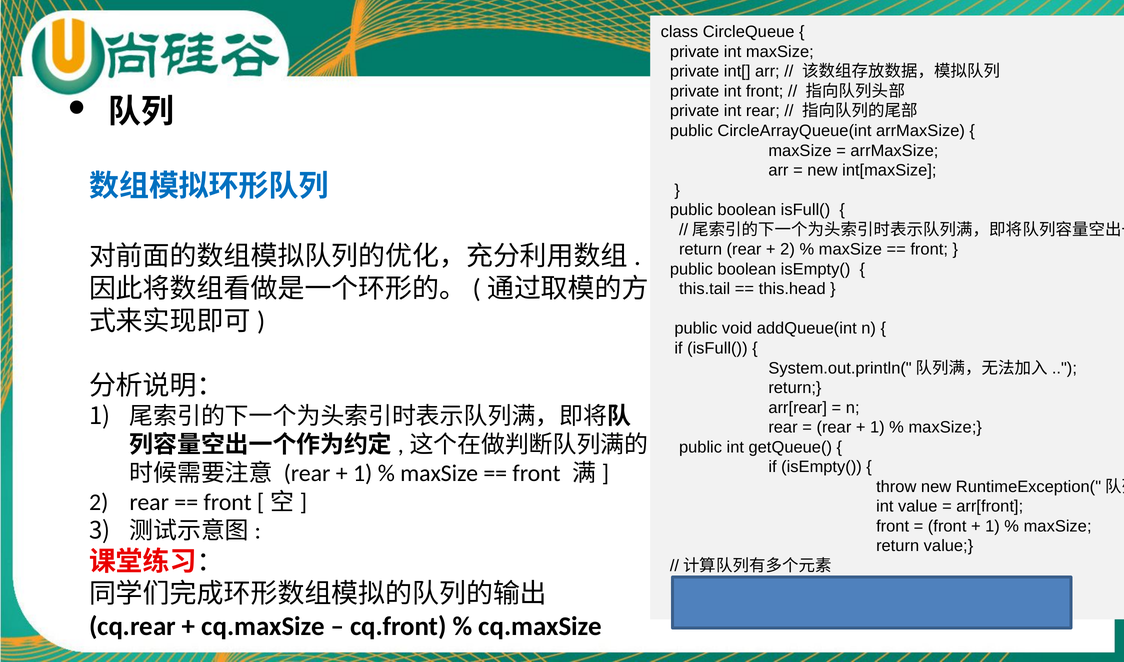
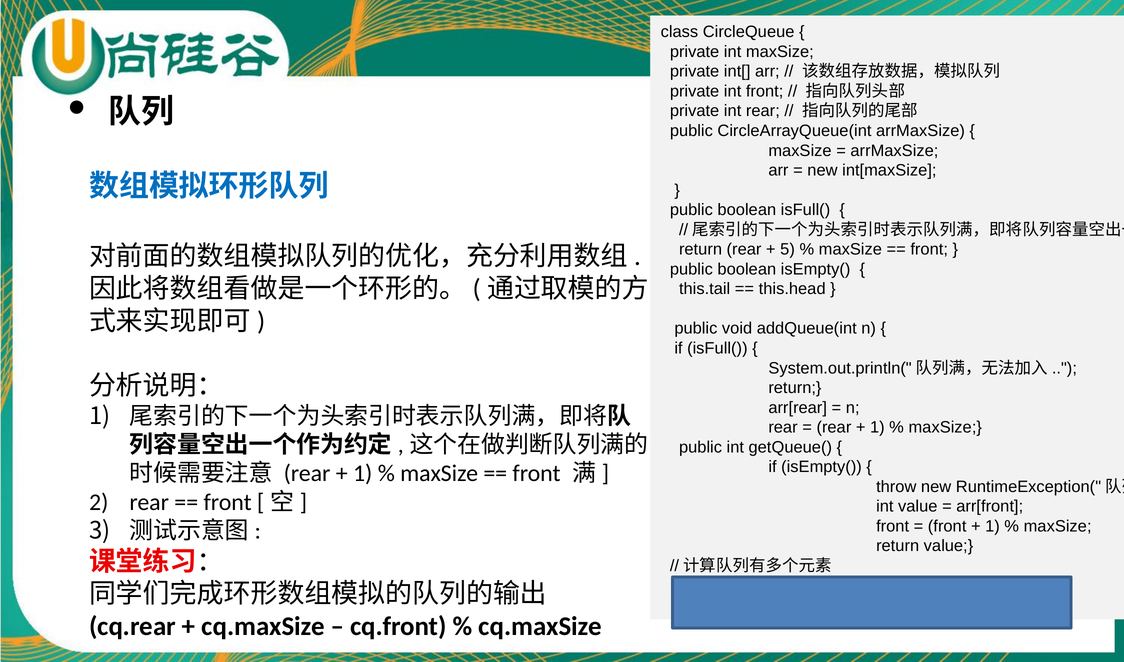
2: 2 -> 5 (788, 249)
